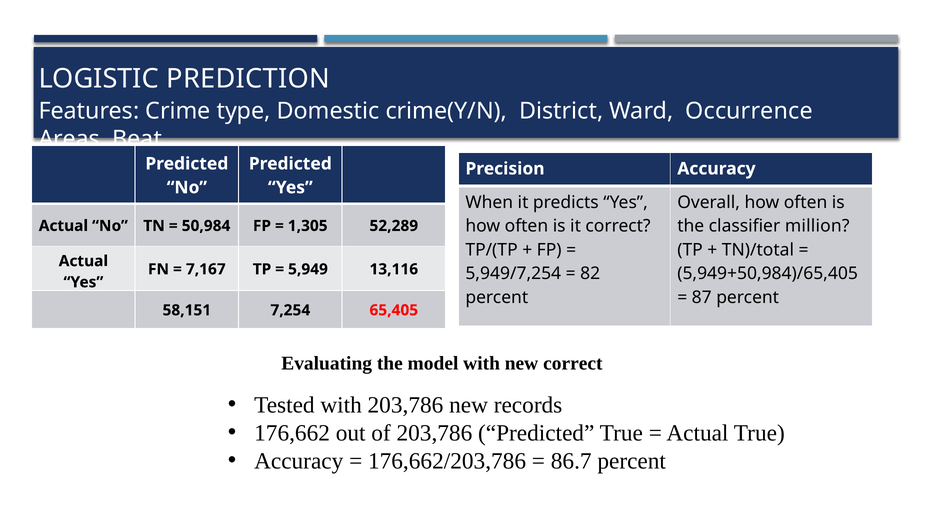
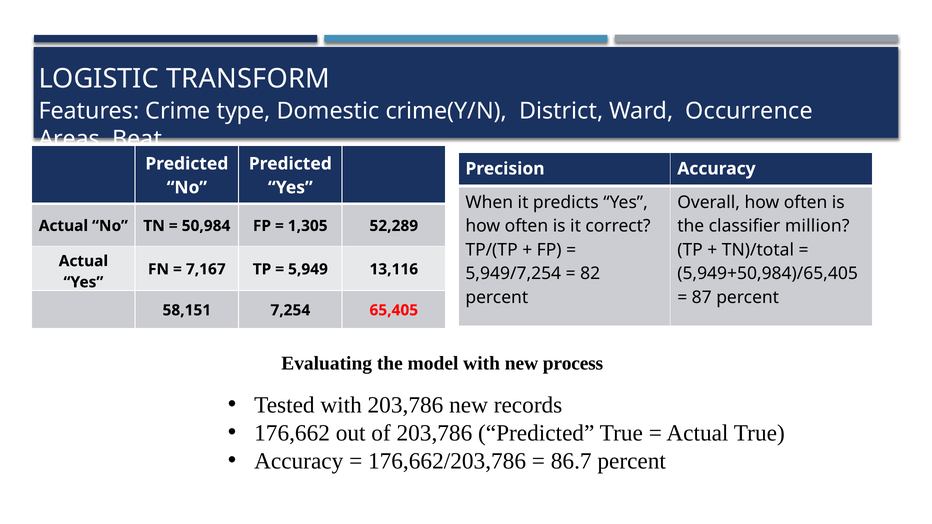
PREDICTION: PREDICTION -> TRANSFORM (248, 79)
new correct: correct -> process (573, 364)
